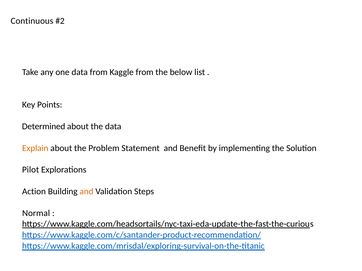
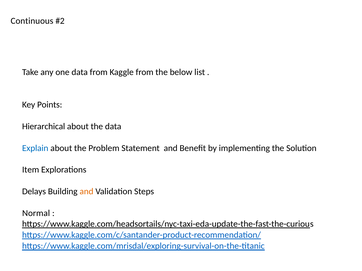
Determined: Determined -> Hierarchical (44, 127)
Explain colour: orange -> blue (35, 148)
Pilot: Pilot -> Item (31, 170)
Action: Action -> Delays (34, 192)
